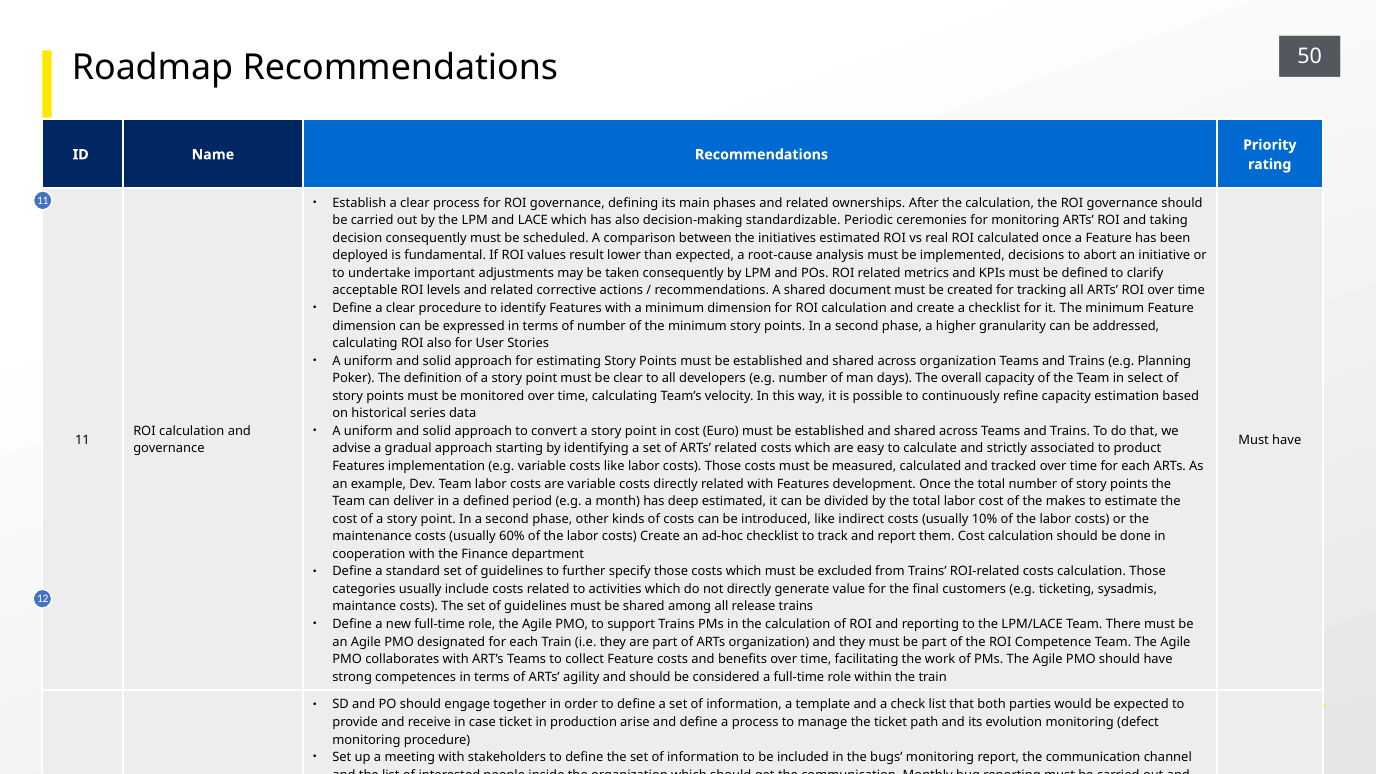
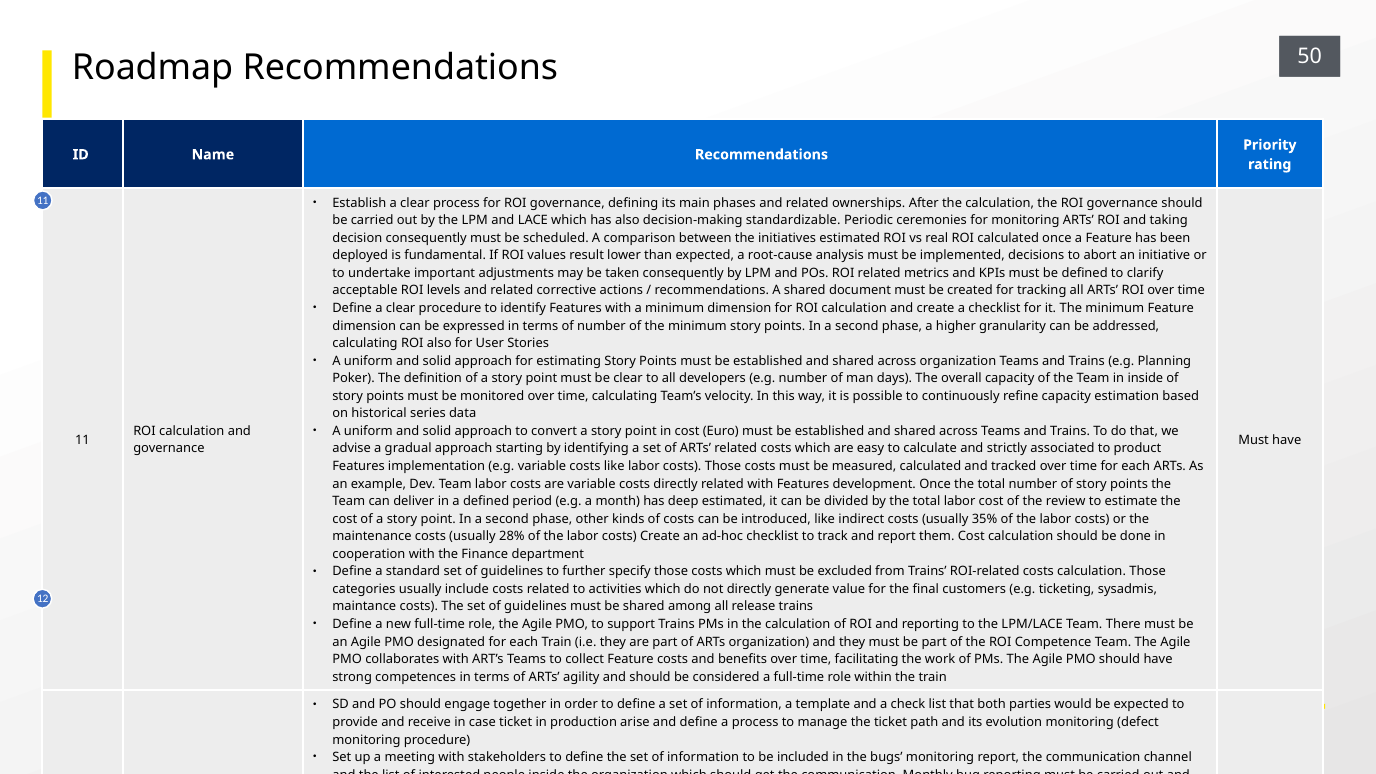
in select: select -> inside (1145, 378)
makes: makes -> review (1066, 501)
10%: 10% -> 35% (985, 519)
60%: 60% -> 28% (512, 536)
